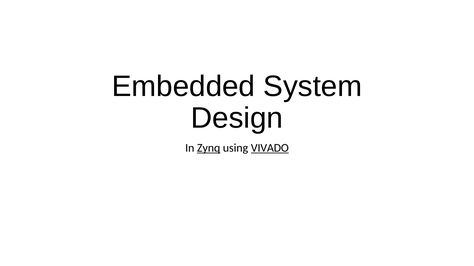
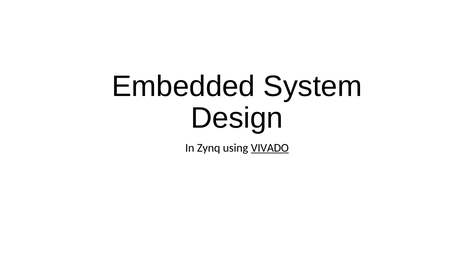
Zynq underline: present -> none (209, 148)
